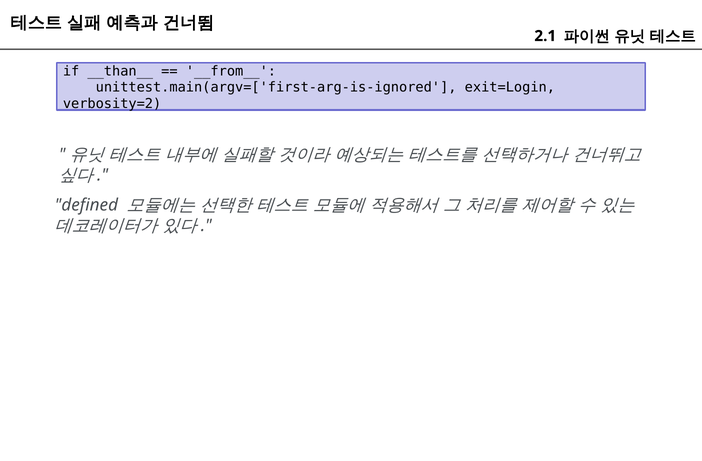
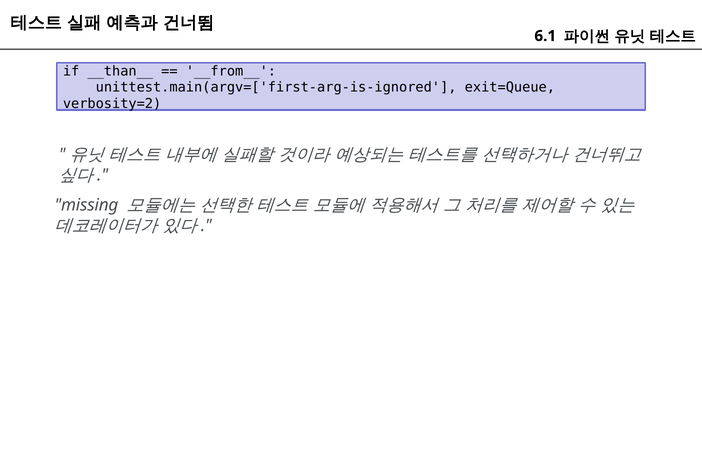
2.1: 2.1 -> 6.1 (545, 36)
exit=Login: exit=Login -> exit=Queue (510, 87)
defined: defined -> missing (86, 205)
